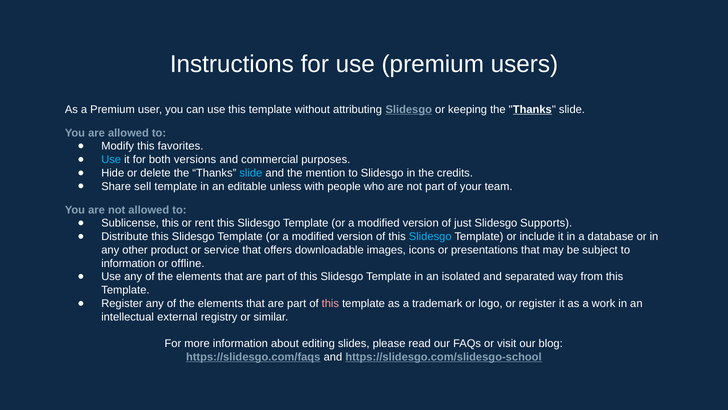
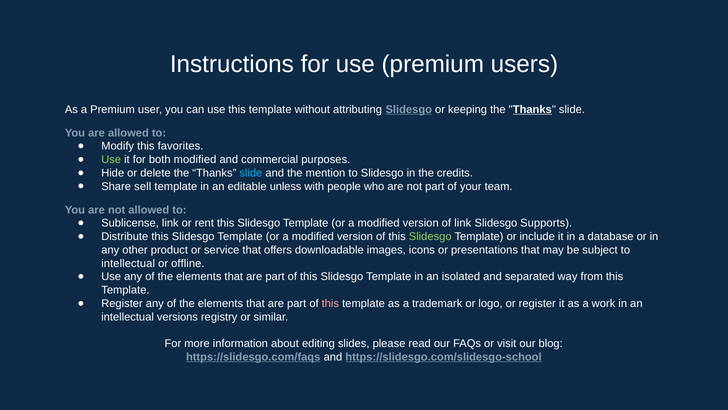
Use colour: light blue -> light green (111, 159)
both versions: versions -> modified (195, 159)
Sublicense this: this -> link (170, 223)
of just: just -> link (463, 223)
Slidesgo colour: light blue -> light green (430, 236)
information: information -> intellectual (128, 263)
external: external -> versions (177, 317)
